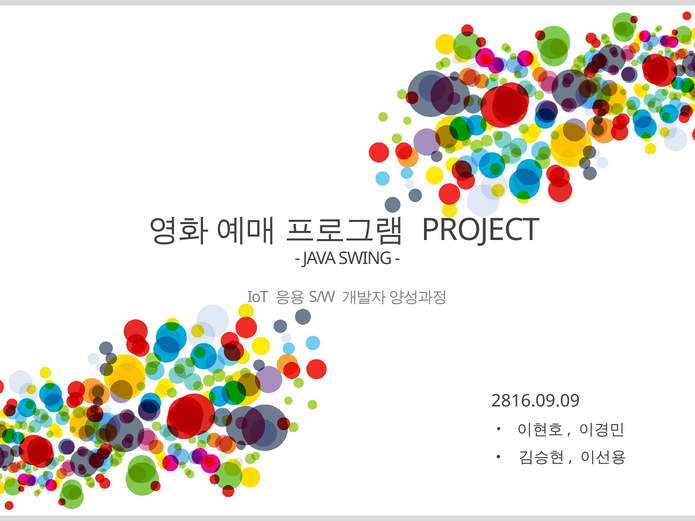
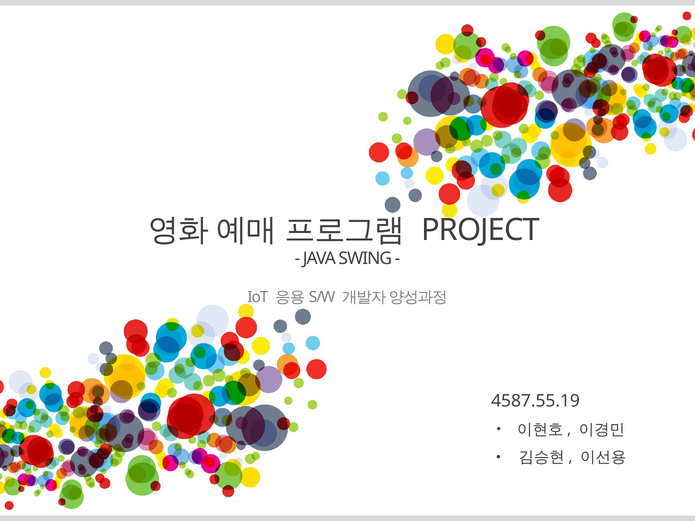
2816.09.09: 2816.09.09 -> 4587.55.19 (536, 401)
